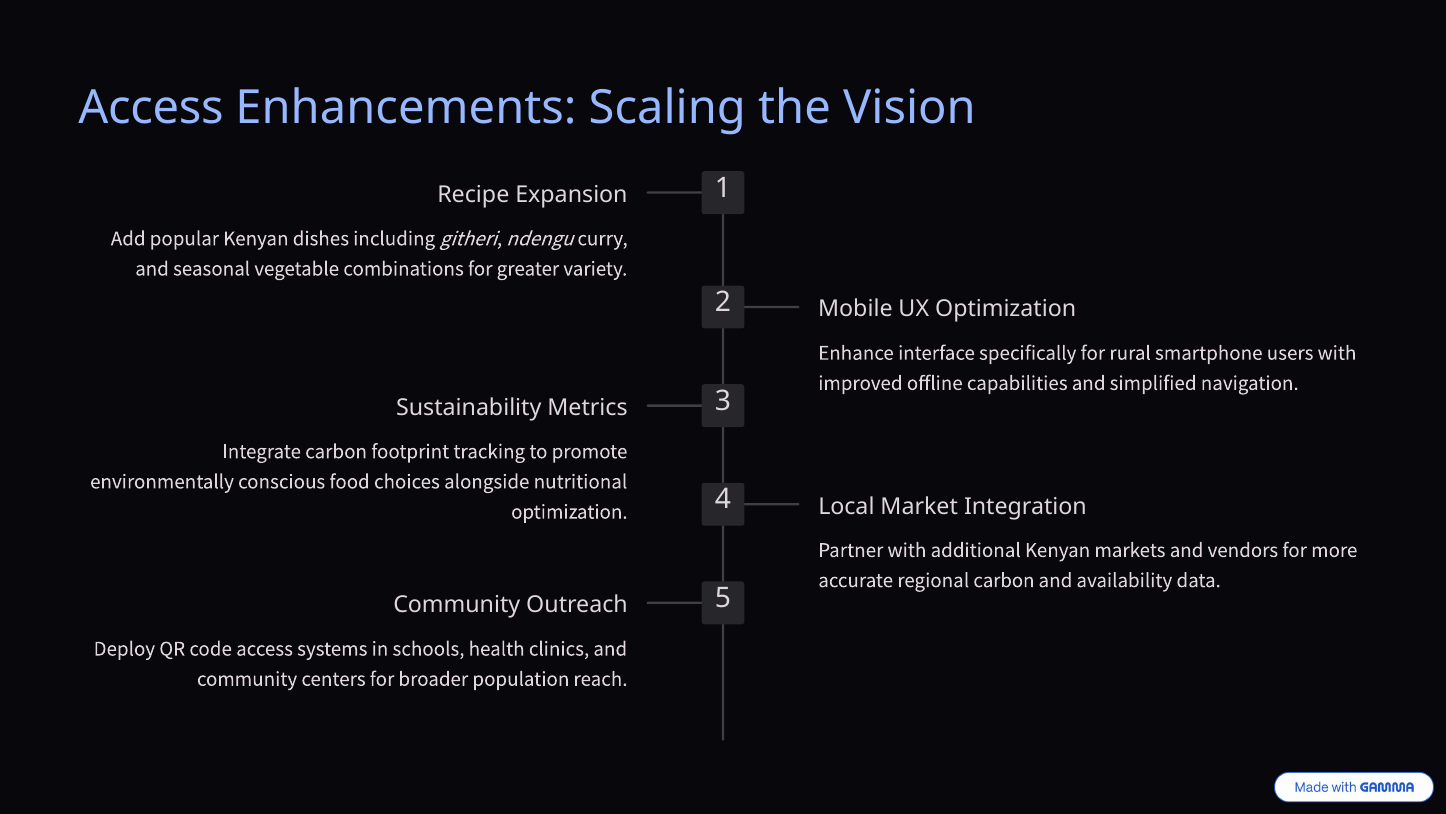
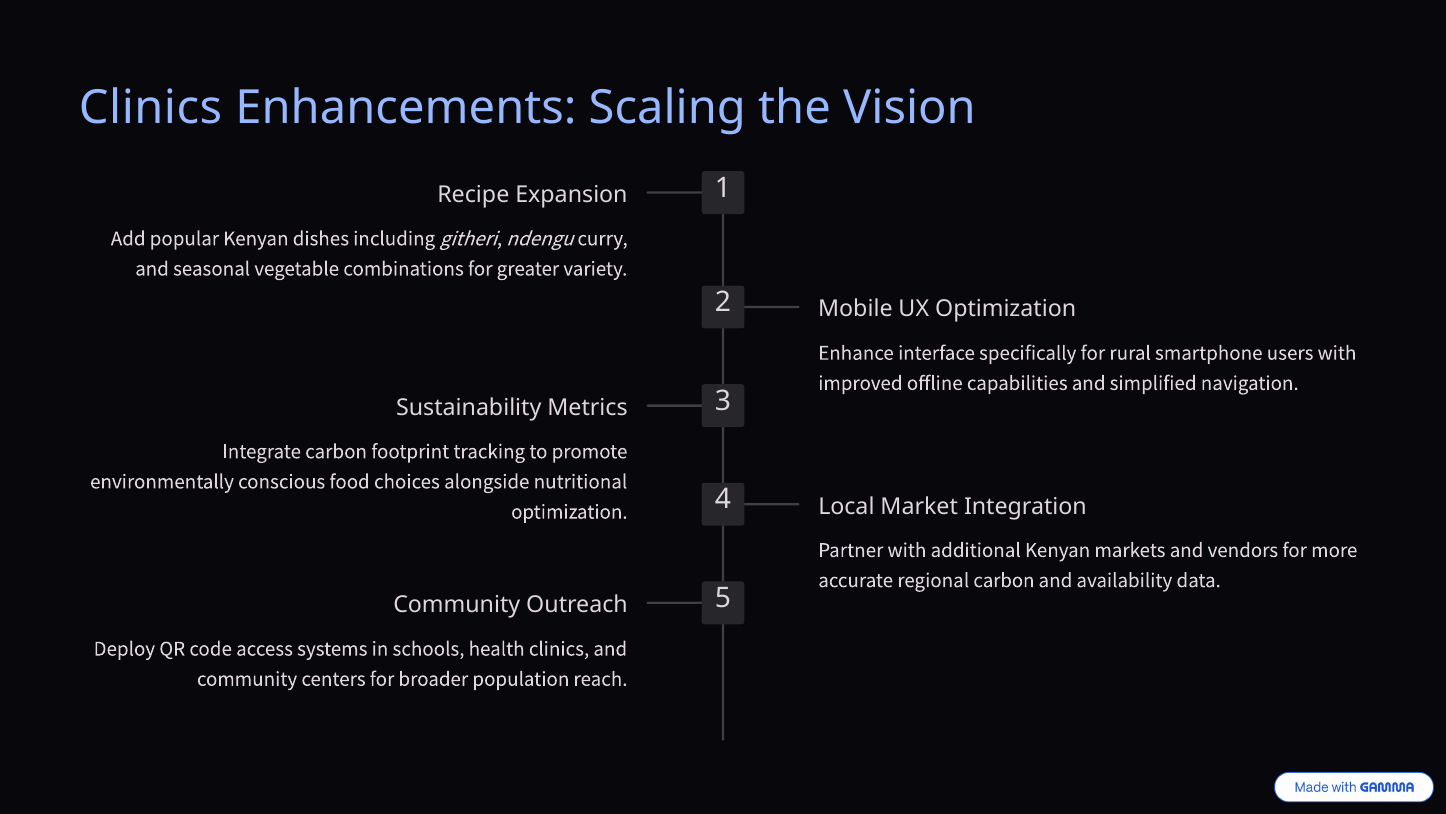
Access: Access -> Clinics (151, 107)
